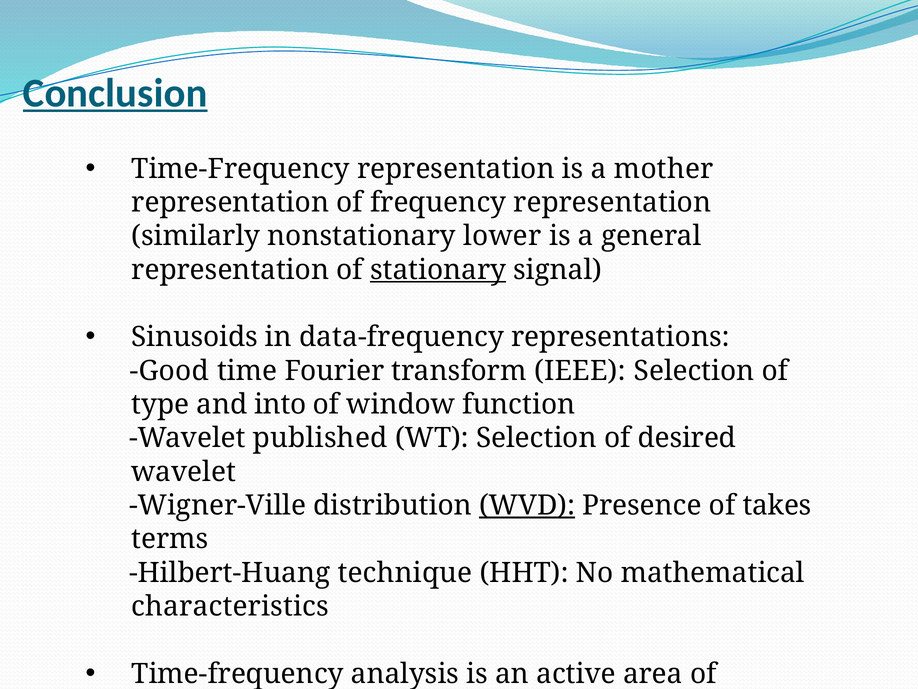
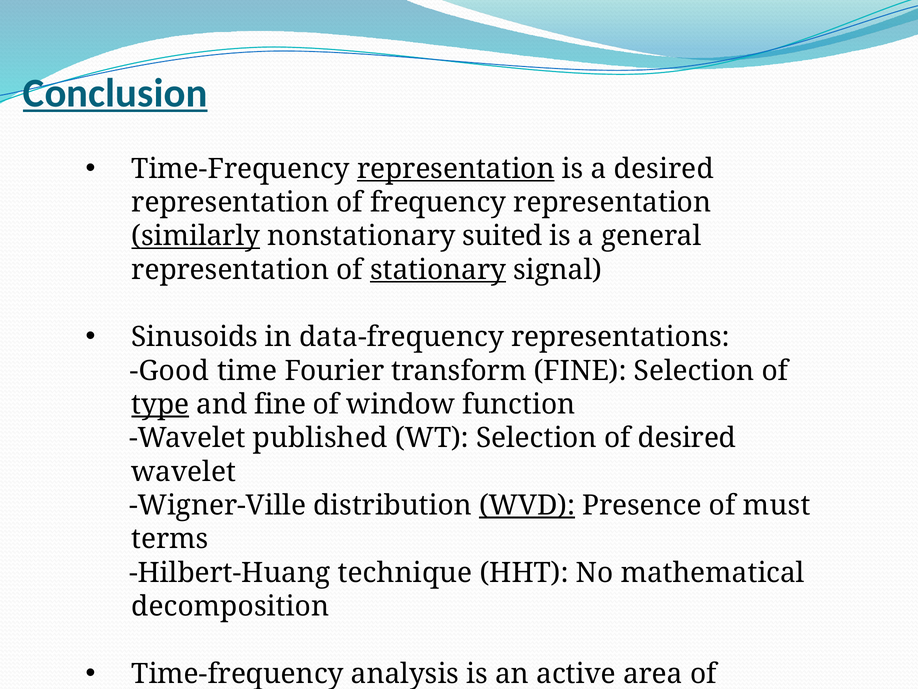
representation underline: none -> present (456, 169)
a mother: mother -> desired (664, 169)
similarly underline: none -> present (196, 236)
lower: lower -> suited (503, 236)
transform IEEE: IEEE -> FINE (580, 371)
type underline: none -> present (160, 404)
and into: into -> fine (280, 404)
takes: takes -> must (777, 505)
characteristics: characteristics -> decomposition (230, 606)
